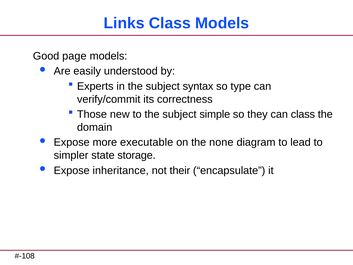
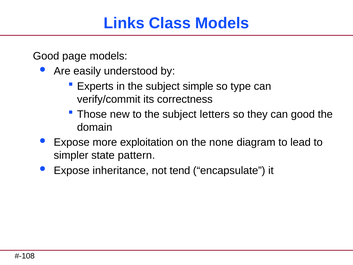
syntax: syntax -> simple (198, 86)
simple: simple -> letters (215, 114)
can class: class -> good (303, 114)
executable: executable -> exploitation (147, 142)
storage: storage -> pattern (136, 155)
their: their -> tend (180, 170)
